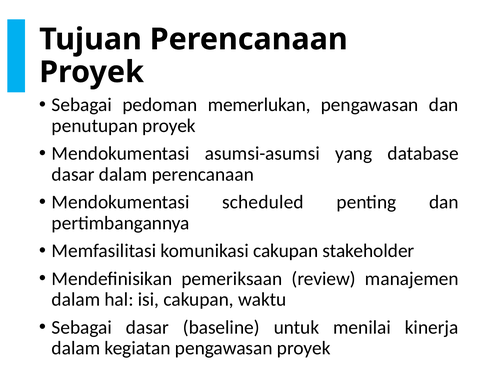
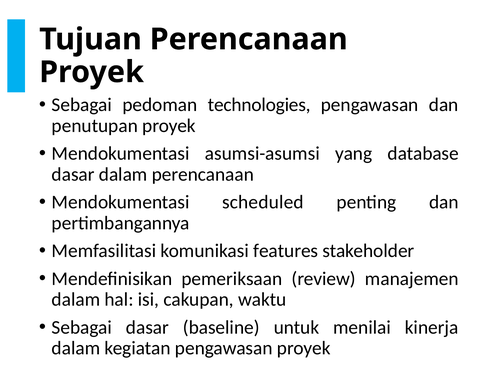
memerlukan: memerlukan -> technologies (259, 105)
komunikasi cakupan: cakupan -> features (286, 251)
